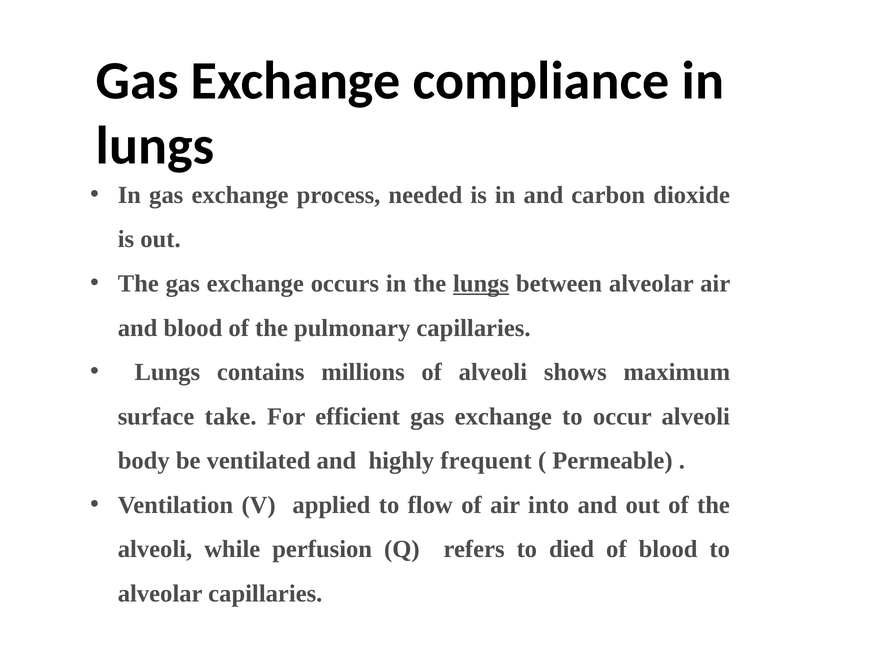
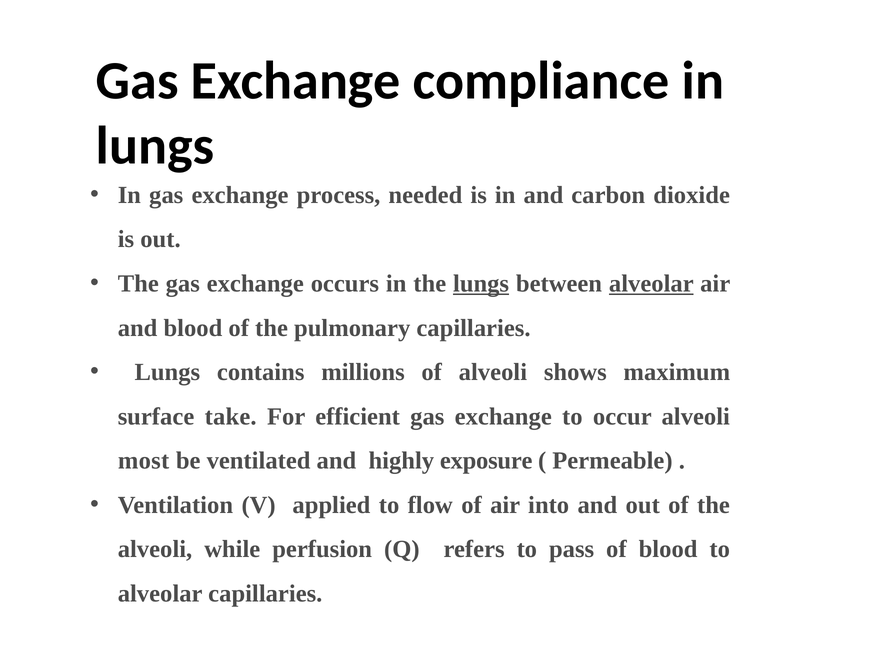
alveolar underline: none -> present (651, 284)
body: body -> most (144, 461)
frequent: frequent -> exposure (486, 461)
died: died -> pass (572, 549)
